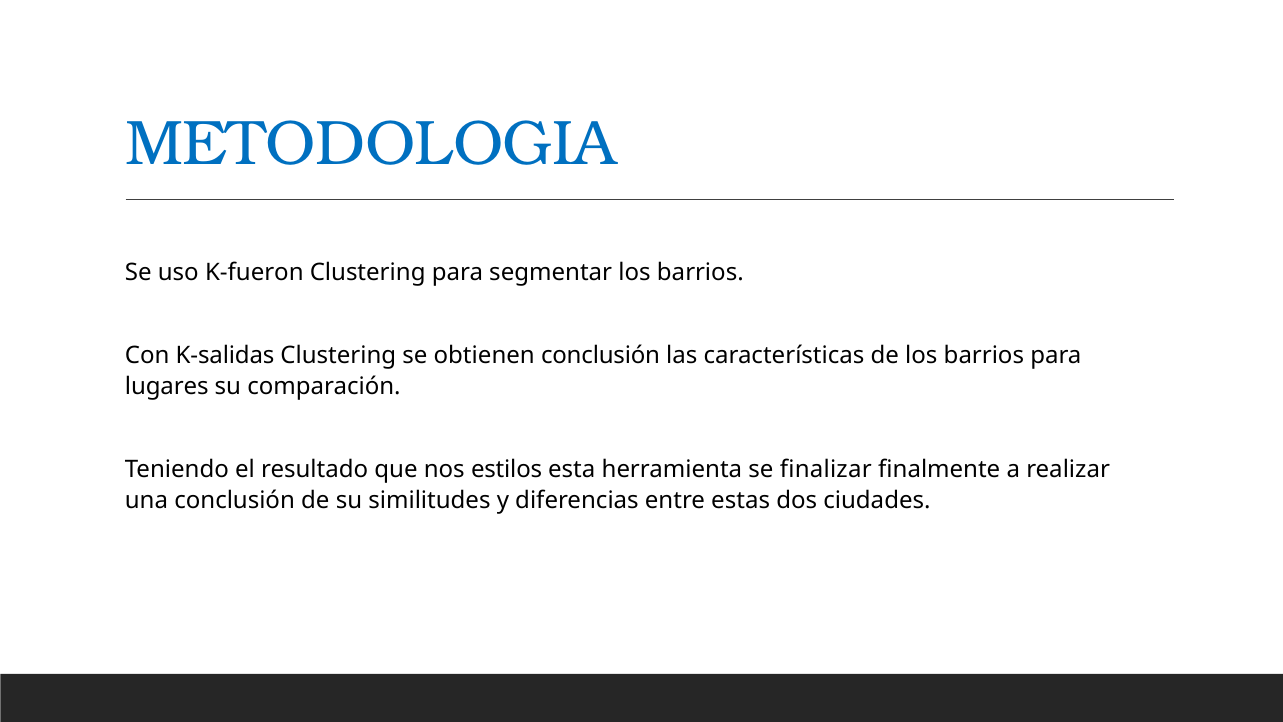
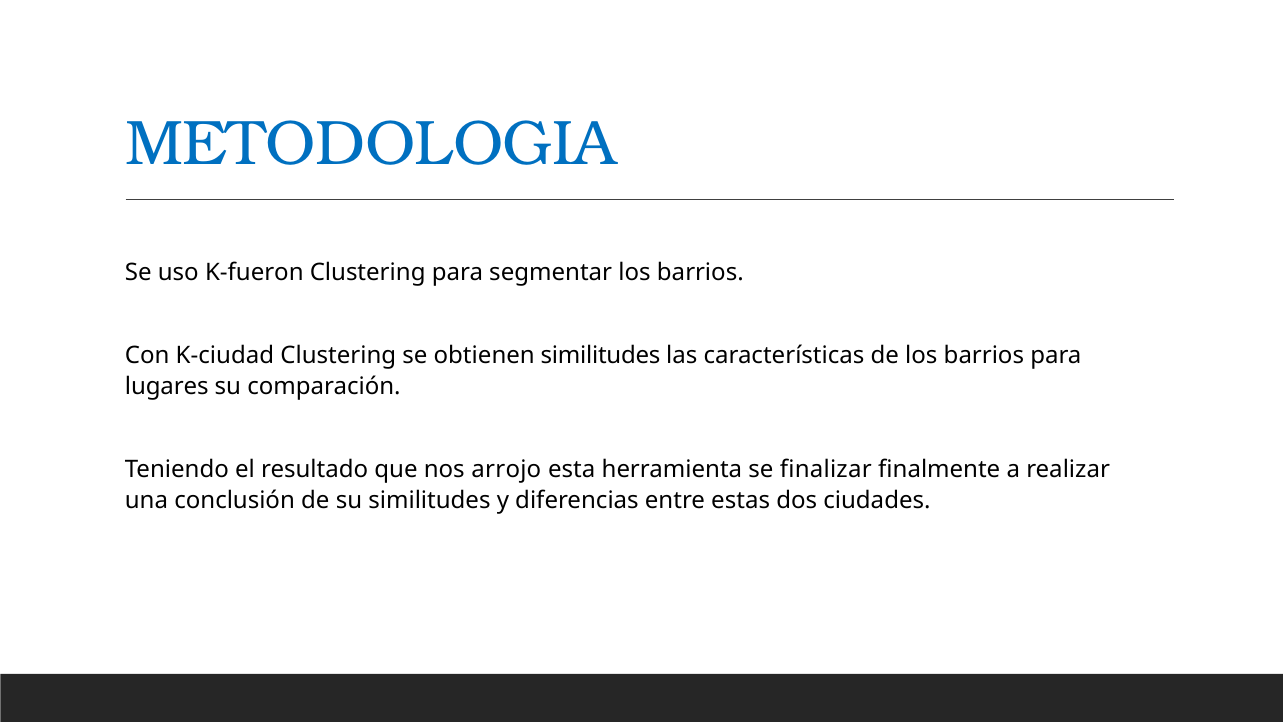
K-salidas: K-salidas -> K-ciudad (225, 355)
obtienen conclusión: conclusión -> similitudes (601, 355)
estilos: estilos -> arrojo (506, 469)
